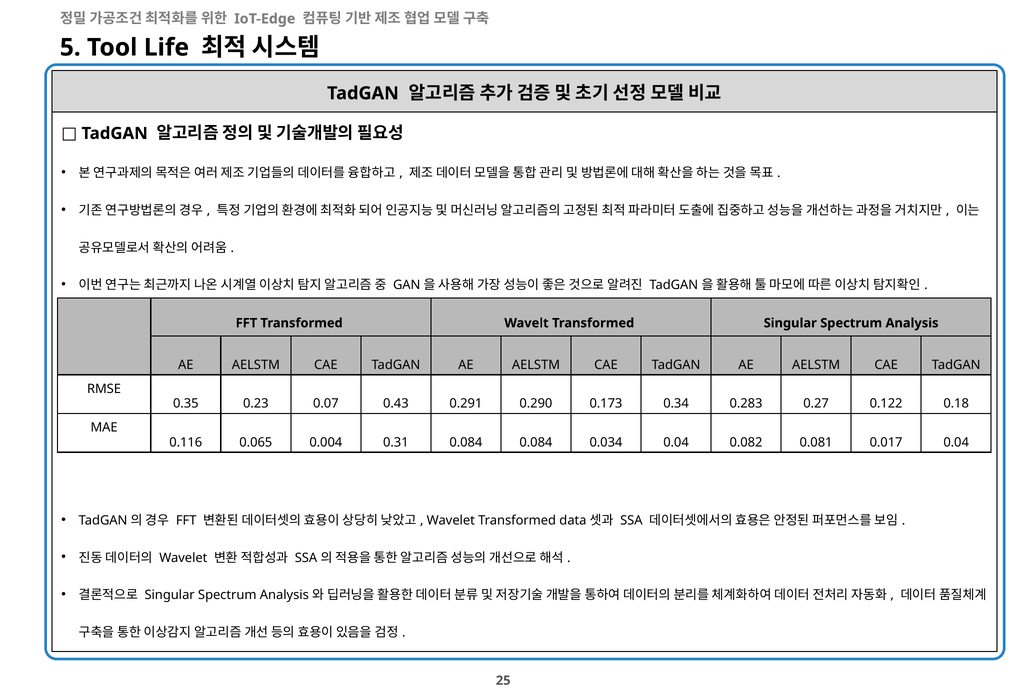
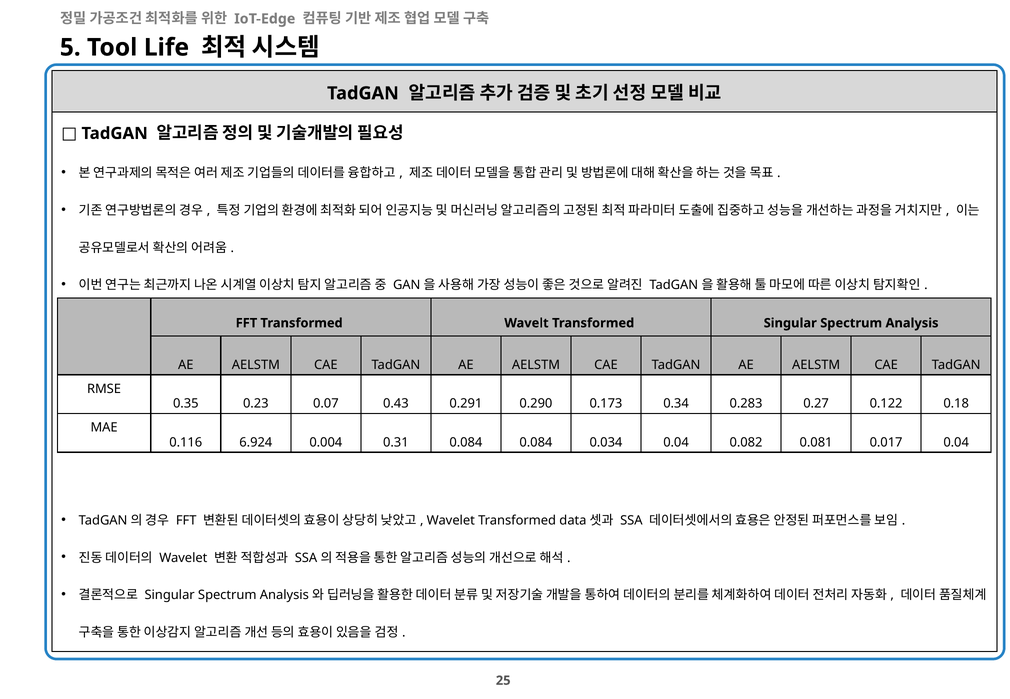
0.065: 0.065 -> 6.924 (256, 443)
